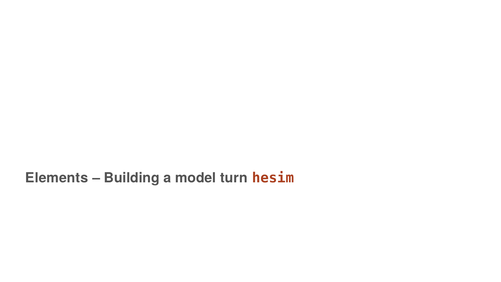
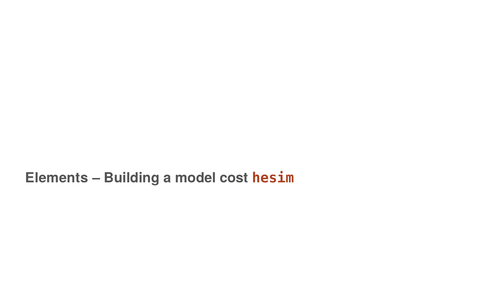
turn: turn -> cost (234, 178)
